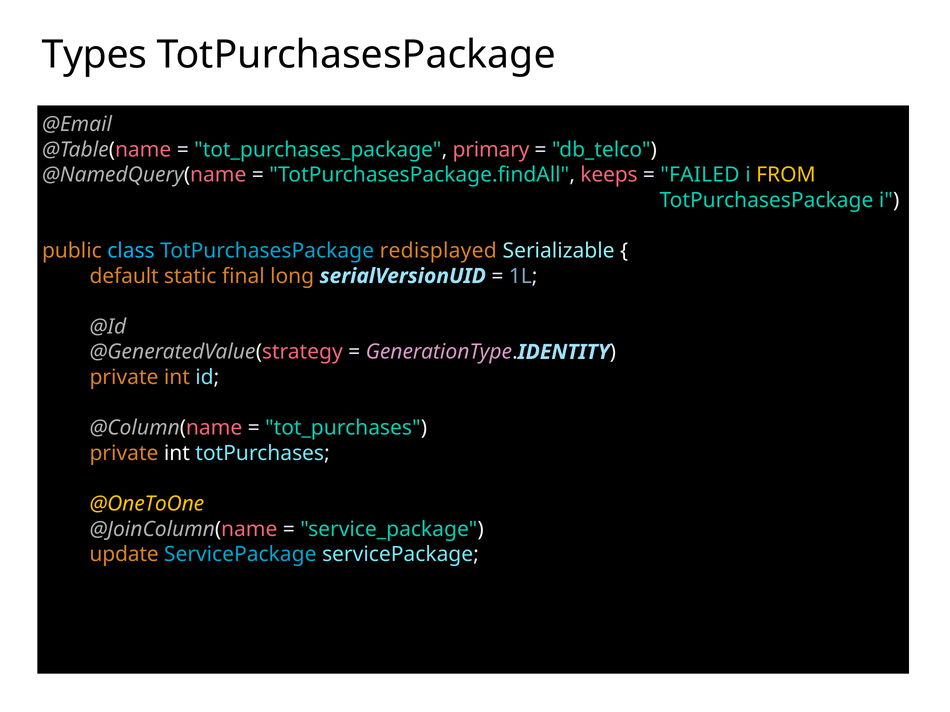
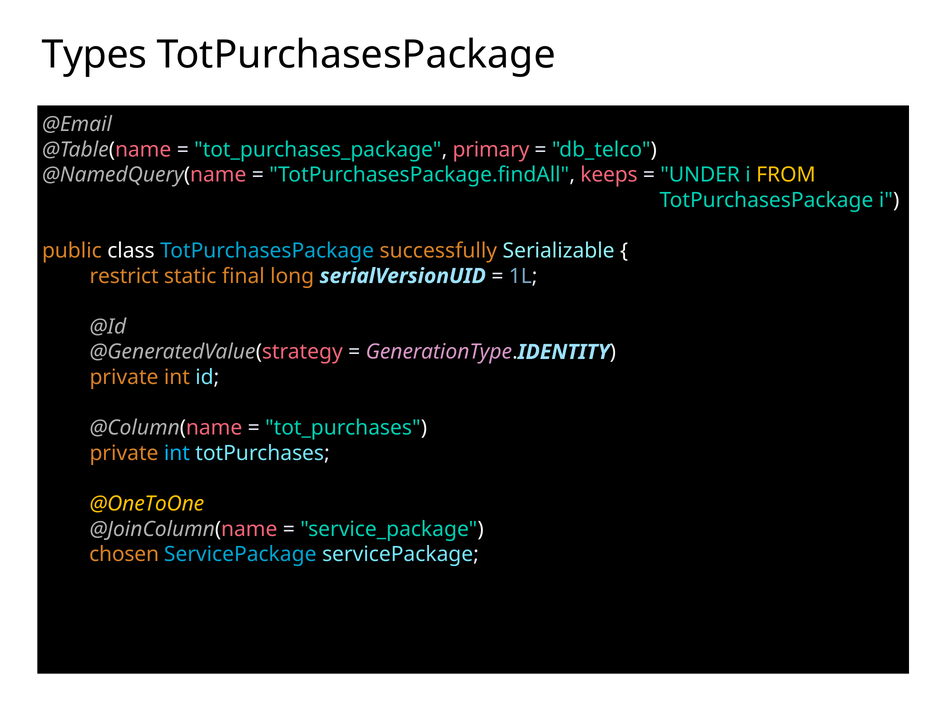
FAILED: FAILED -> UNDER (700, 175)
class colour: light blue -> white (131, 251)
redisplayed: redisplayed -> successfully (438, 251)
default: default -> restrict (124, 276)
int colour: white -> light blue (177, 454)
update: update -> chosen (124, 555)
